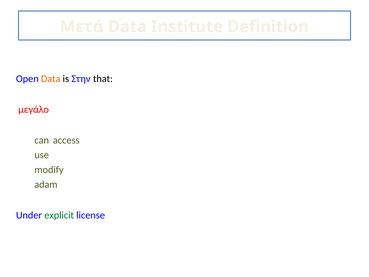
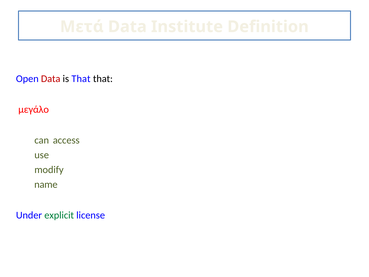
Data colour: orange -> red (51, 79)
is Στην: Στην -> That (81, 79)
adam: adam -> name (46, 184)
